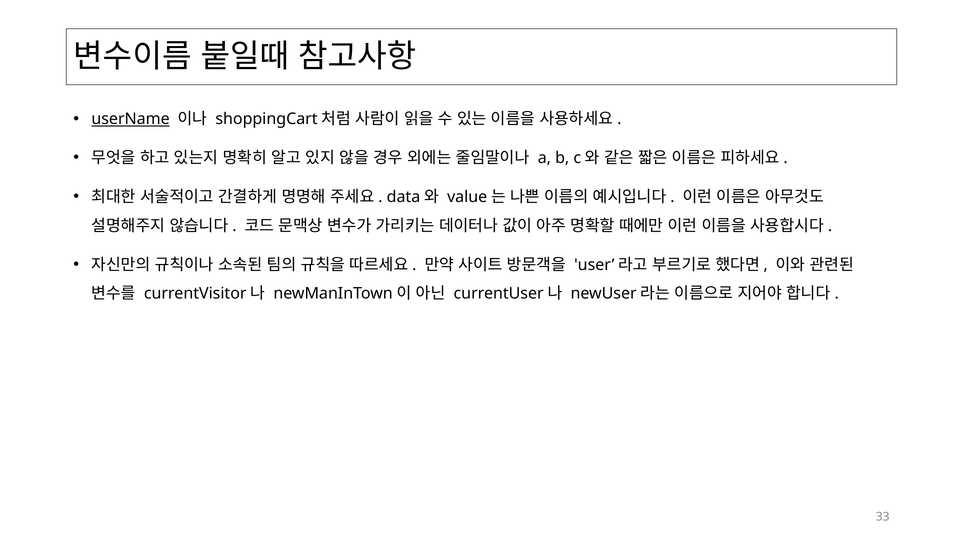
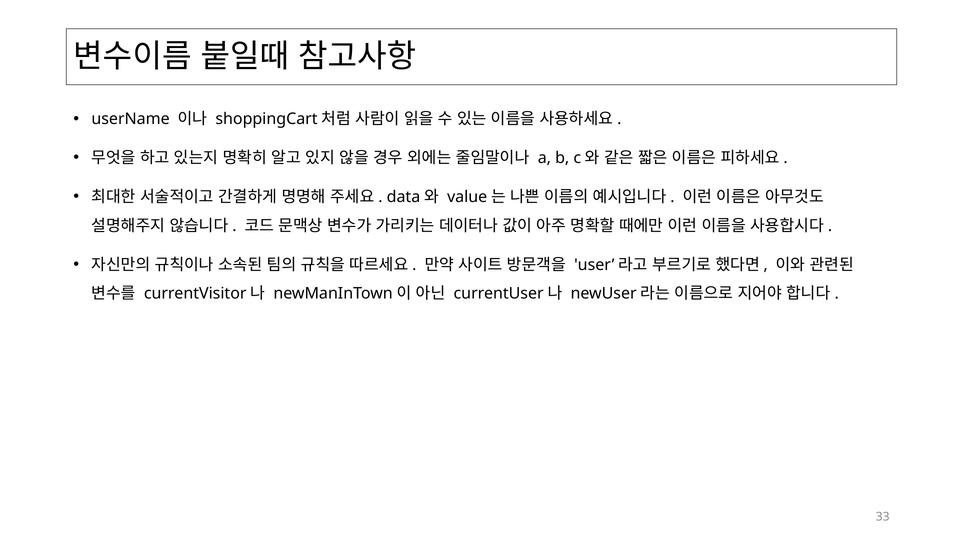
userName underline: present -> none (131, 119)
